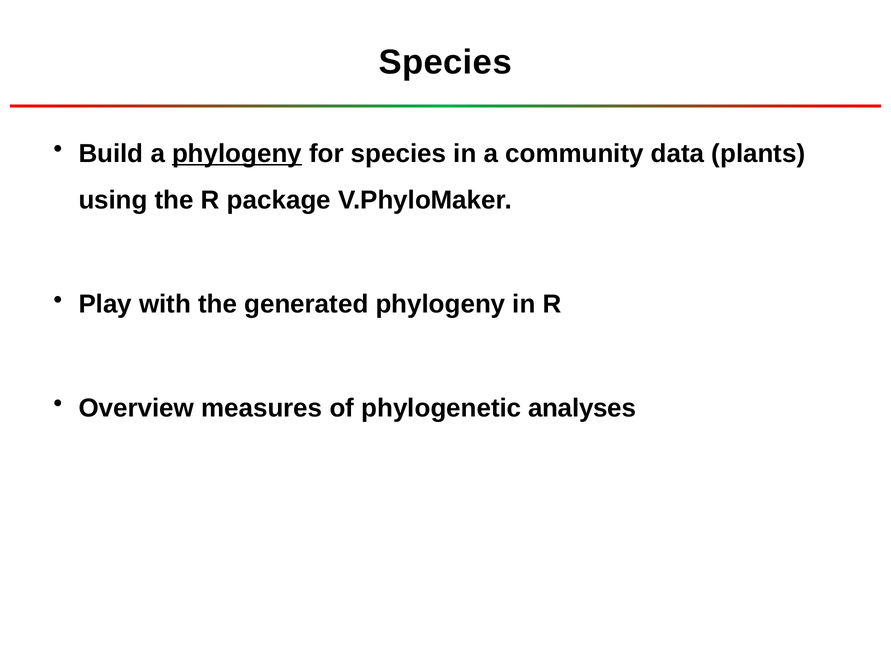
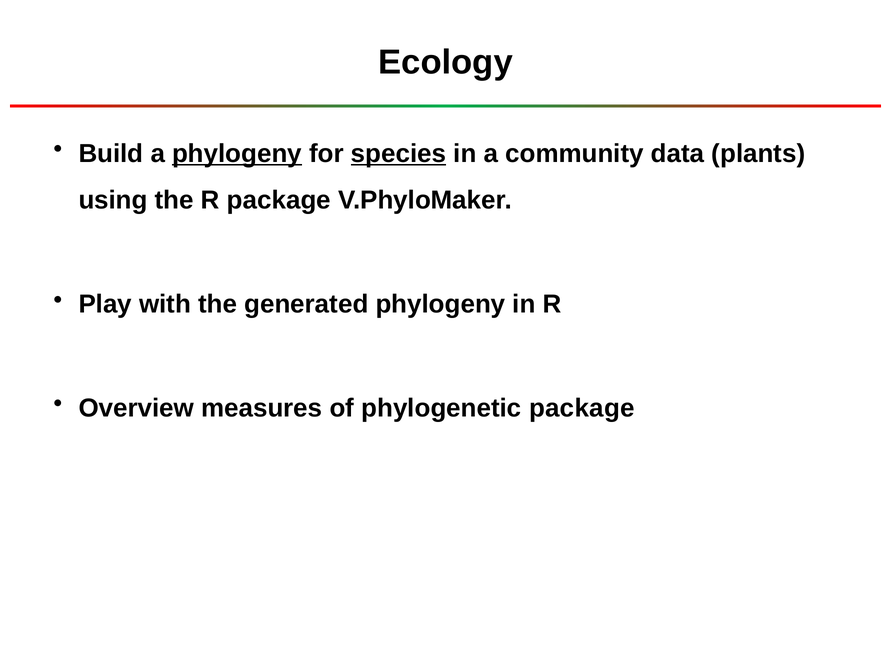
Species: Species -> Ecology (445, 62)
species underline: none -> present (399, 154)
phylogenetic analyses: analyses -> package (582, 408)
